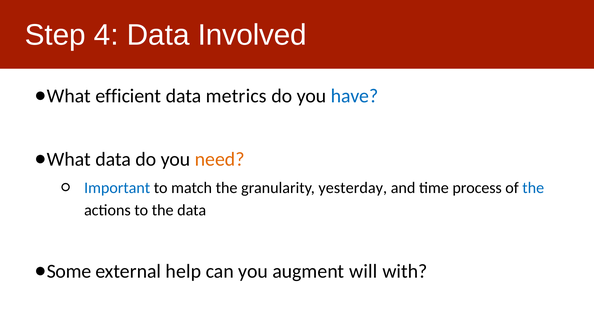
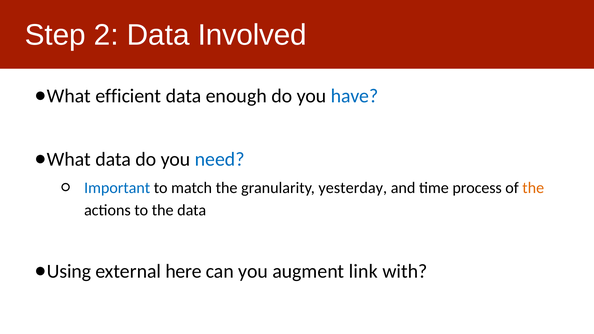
4: 4 -> 2 (106, 35)
metrics: metrics -> enough (236, 96)
need colour: orange -> blue (220, 159)
the colour: blue -> orange (533, 188)
Some: Some -> Using (69, 271)
help: help -> here (184, 271)
will: will -> link (363, 271)
